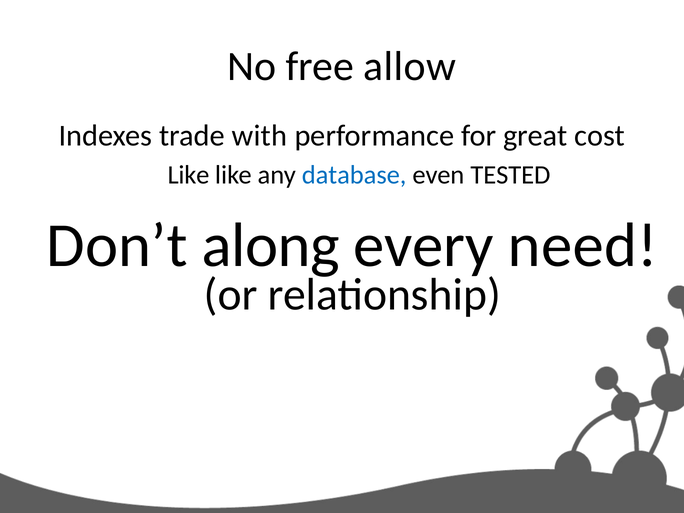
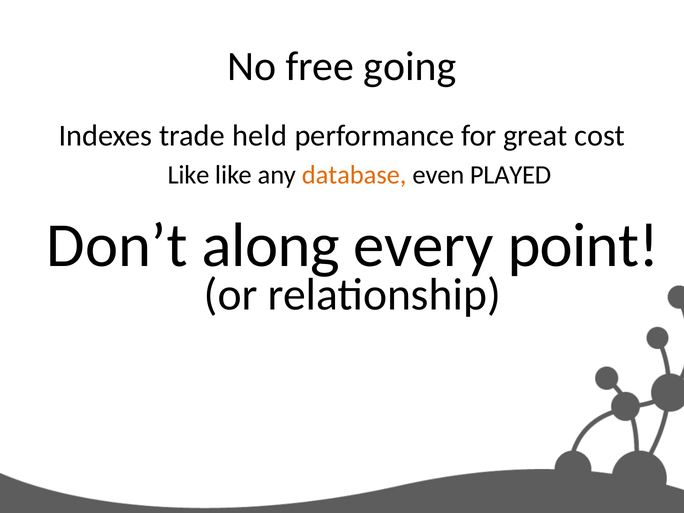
allow: allow -> going (410, 66)
with: with -> held (260, 136)
database colour: blue -> orange (354, 175)
TESTED: TESTED -> PLAYED (511, 175)
need: need -> point (583, 246)
